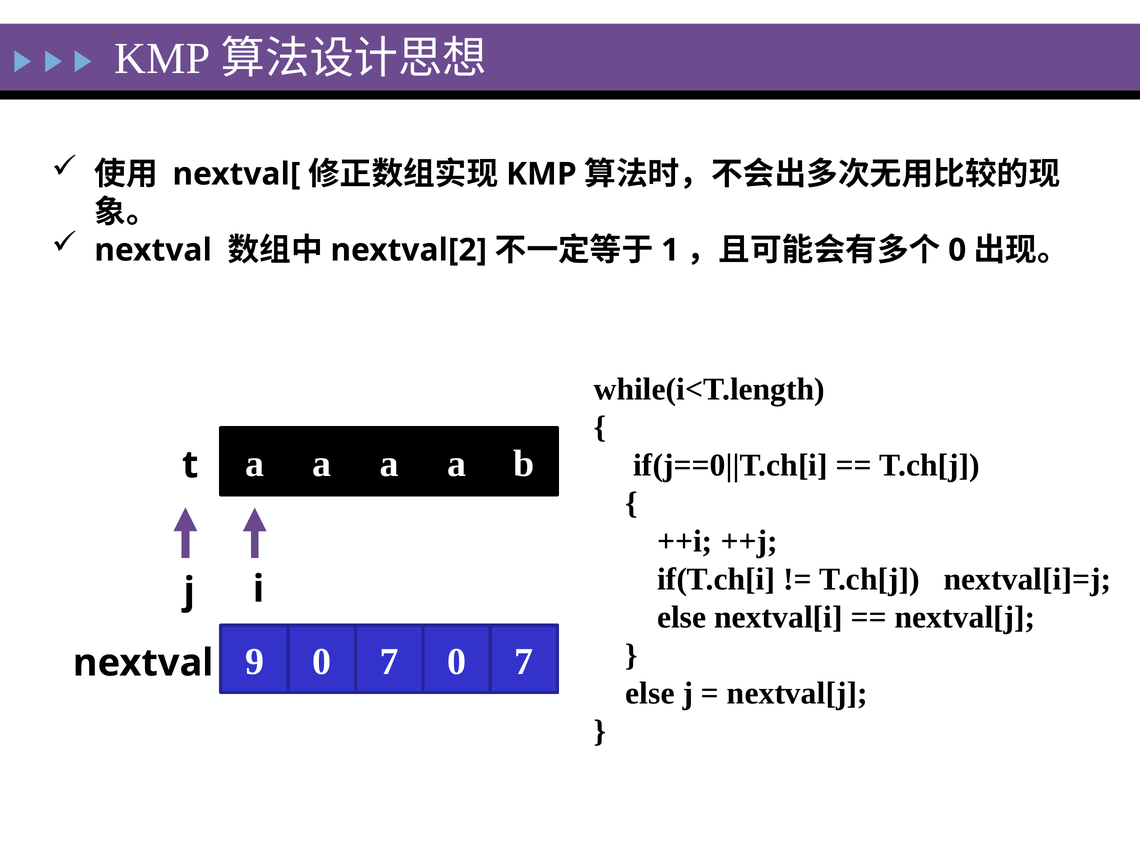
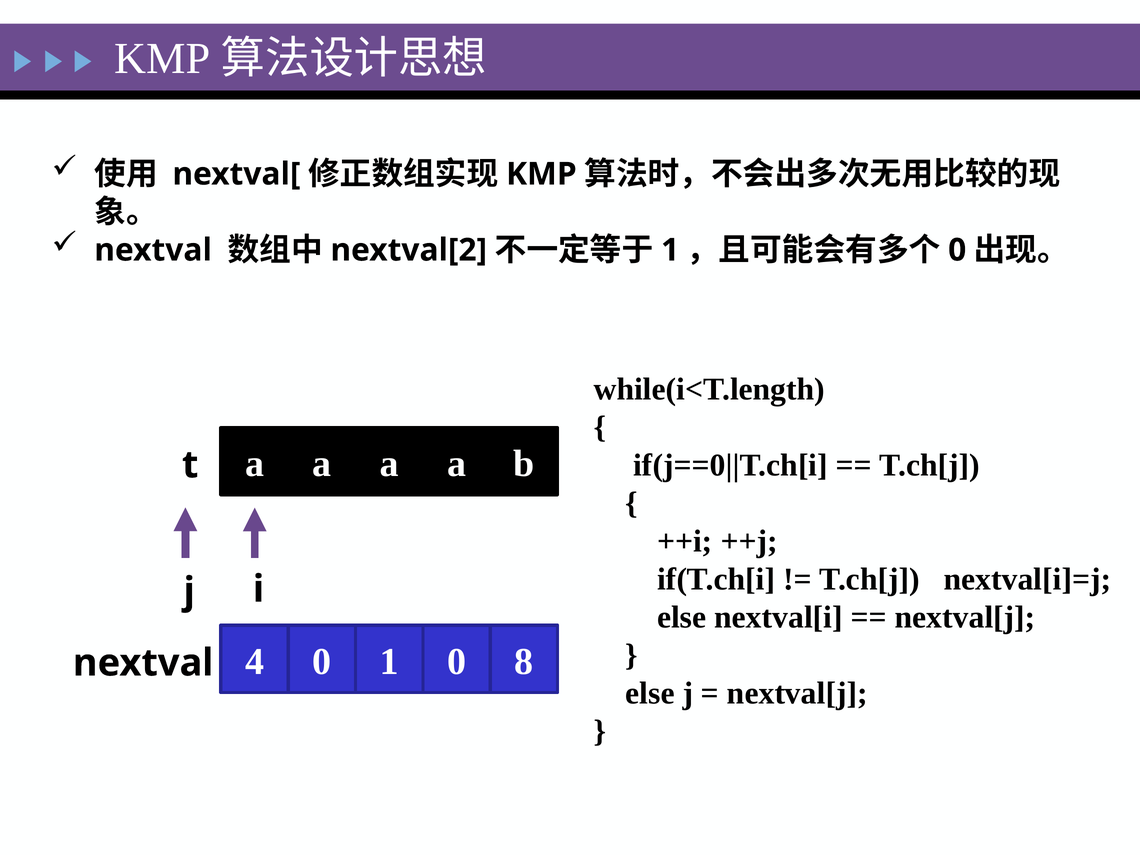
9: 9 -> 4 (255, 661)
7: 7 -> 1 (389, 661)
7: 7 -> 8 (524, 661)
